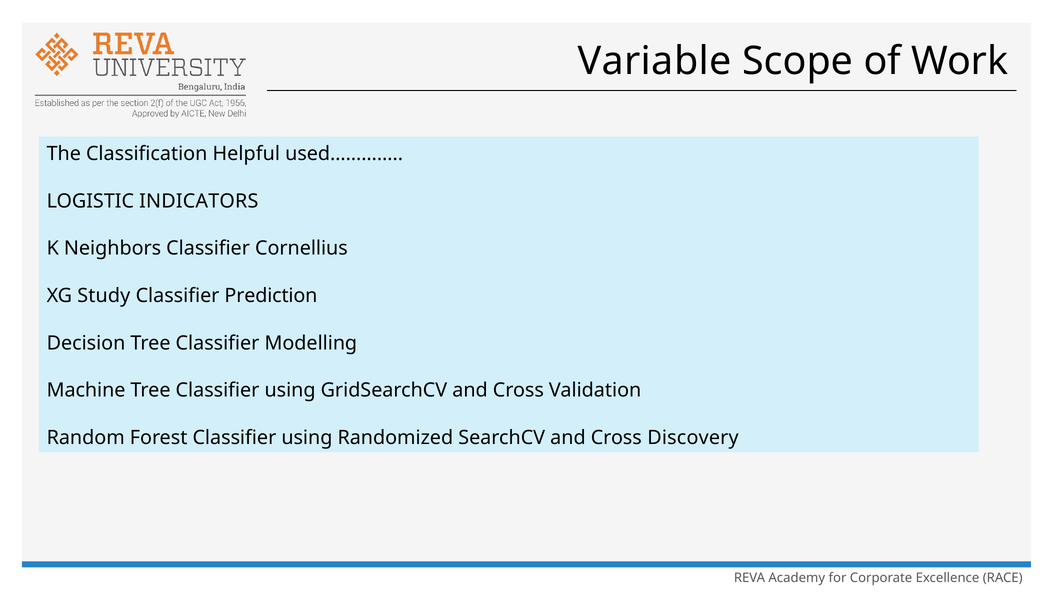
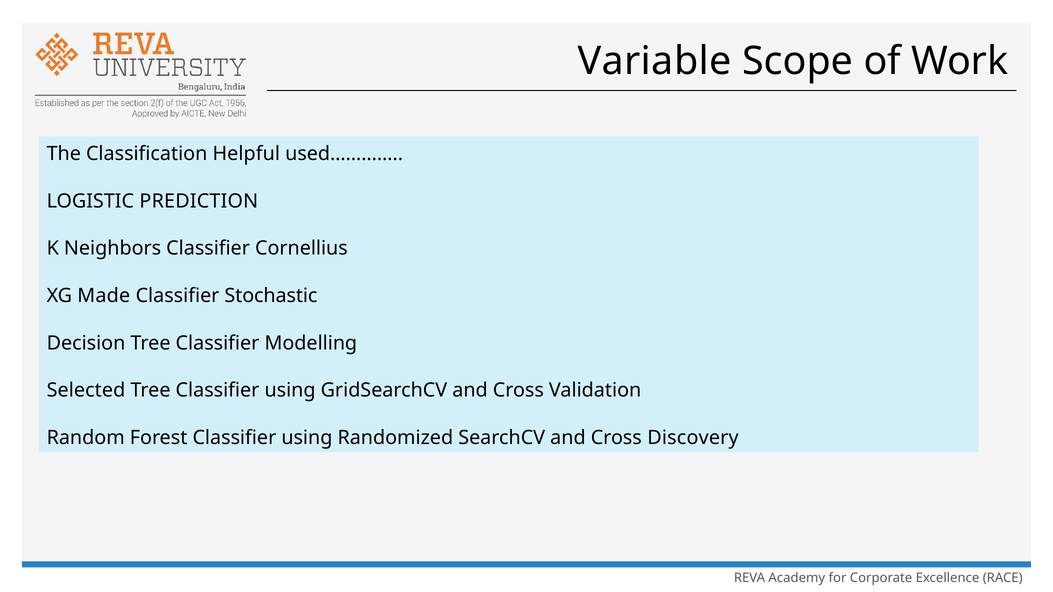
INDICATORS: INDICATORS -> PREDICTION (199, 201)
Study: Study -> Made (104, 296)
Prediction: Prediction -> Stochastic (271, 296)
Machine: Machine -> Selected (86, 391)
